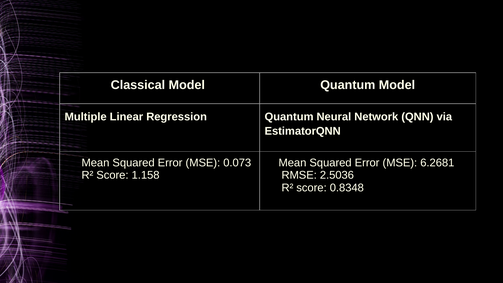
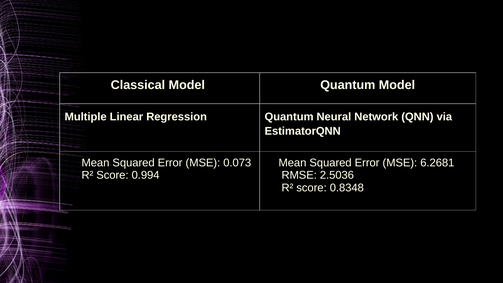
1.158: 1.158 -> 0.994 (146, 175)
